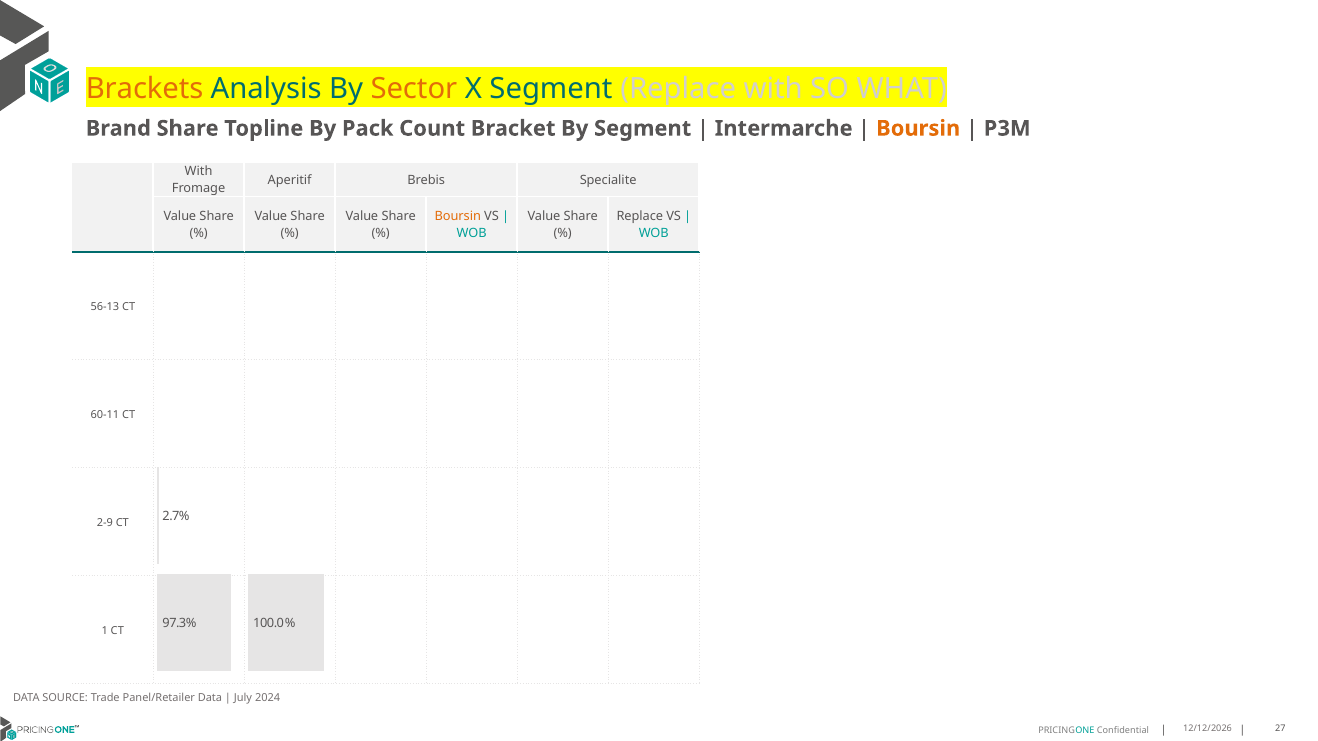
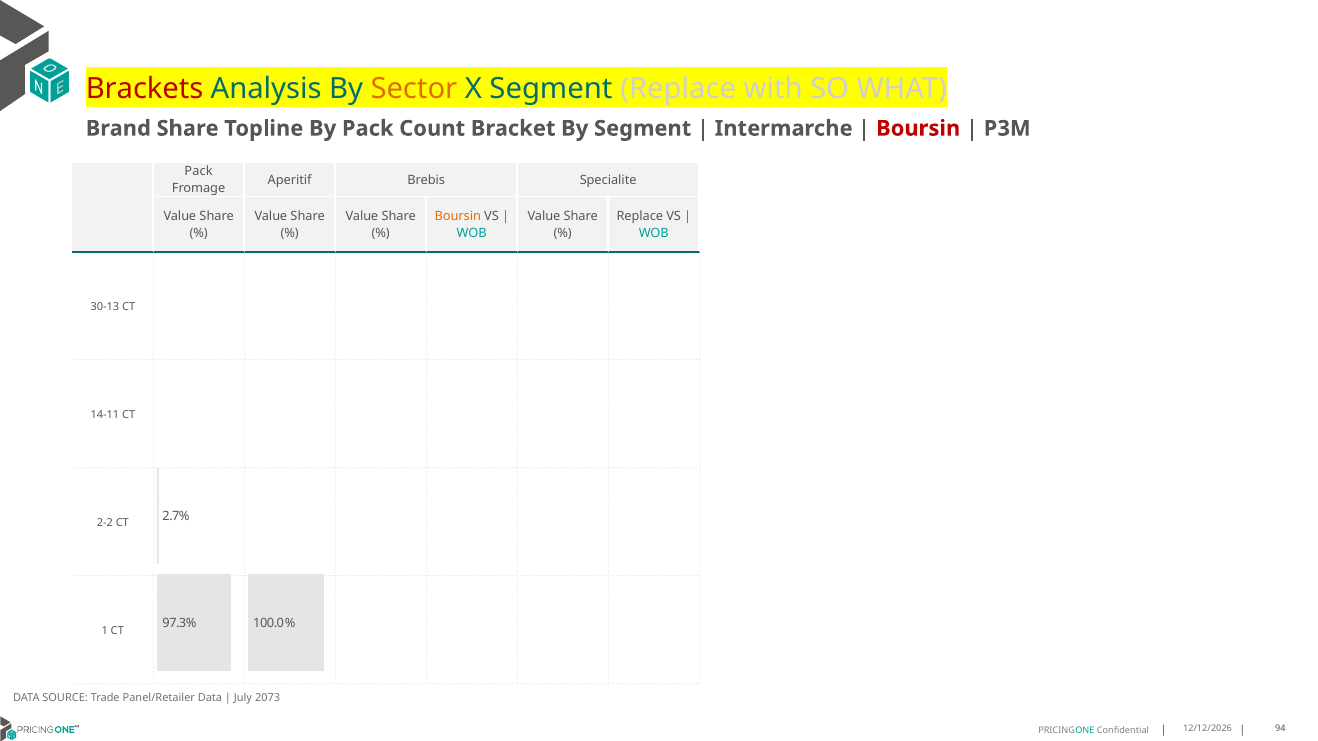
Brackets colour: orange -> red (145, 89)
Boursin colour: orange -> red (918, 128)
With: With -> Pack (199, 171)
56-13: 56-13 -> 30-13 (105, 307)
60-11: 60-11 -> 14-11 (105, 415)
2-9: 2-9 -> 2-2 (105, 523)
2024: 2024 -> 2073 (268, 698)
27: 27 -> 94 (1280, 729)
